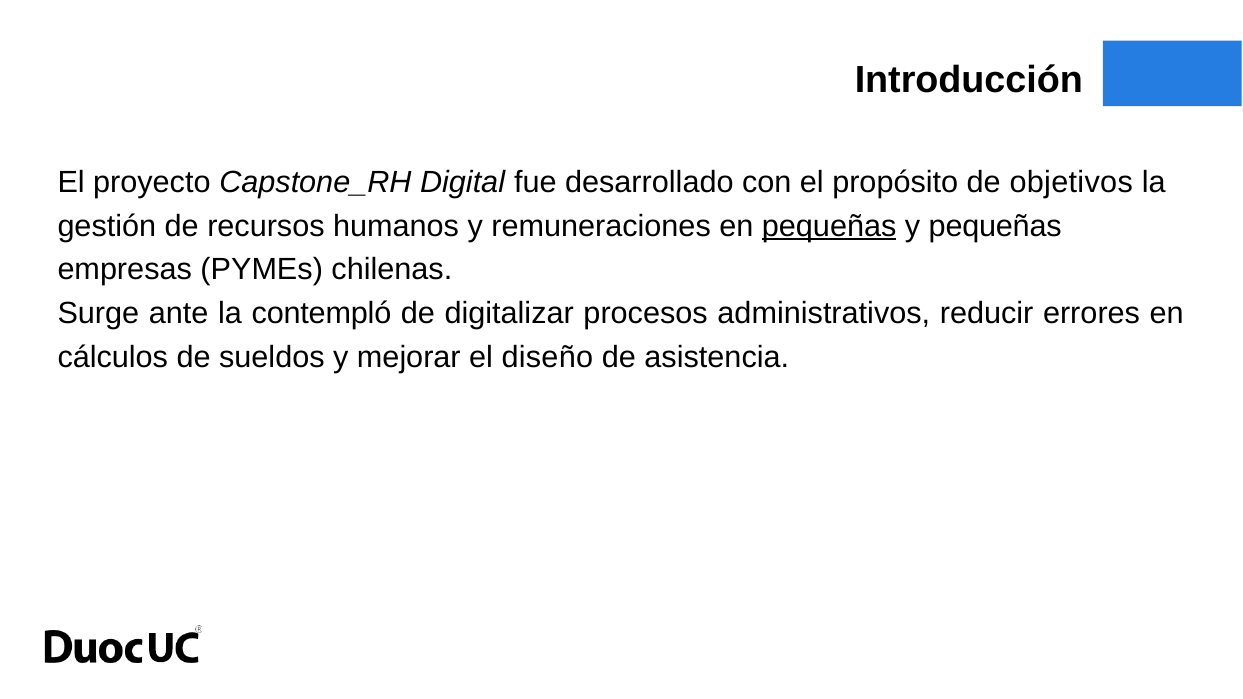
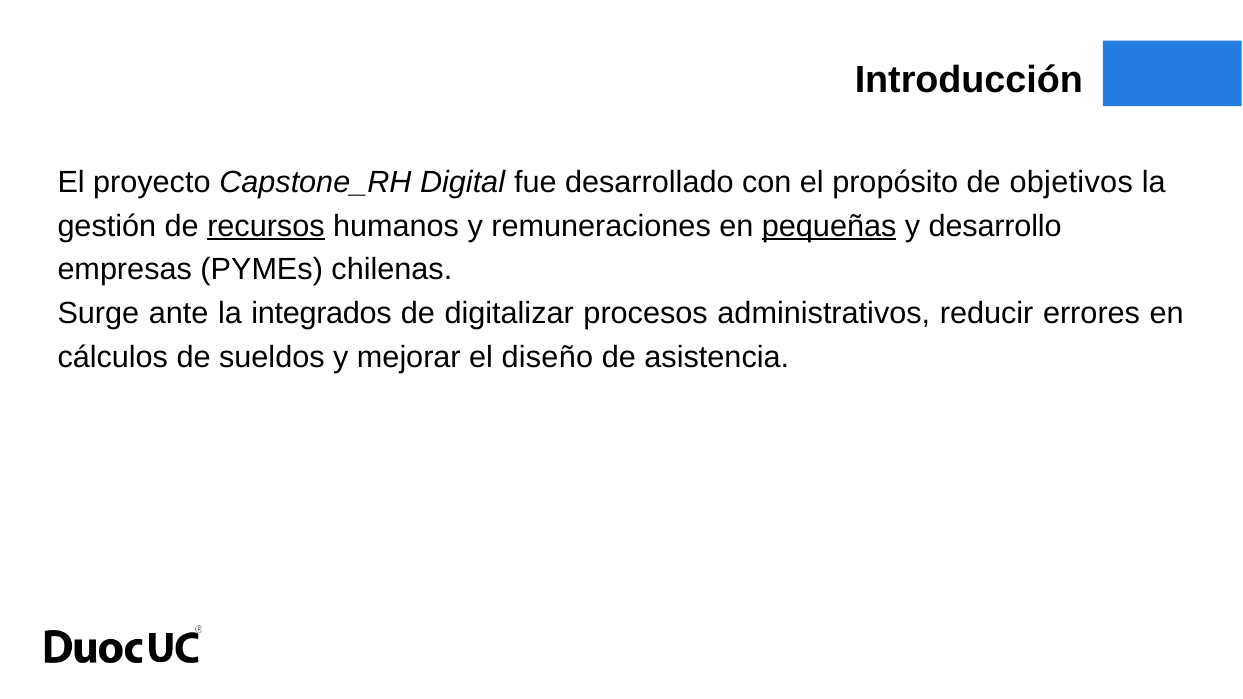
recursos underline: none -> present (266, 226)
y pequeñas: pequeñas -> desarrollo (995, 226)
contempló: contempló -> integrados (322, 313)
